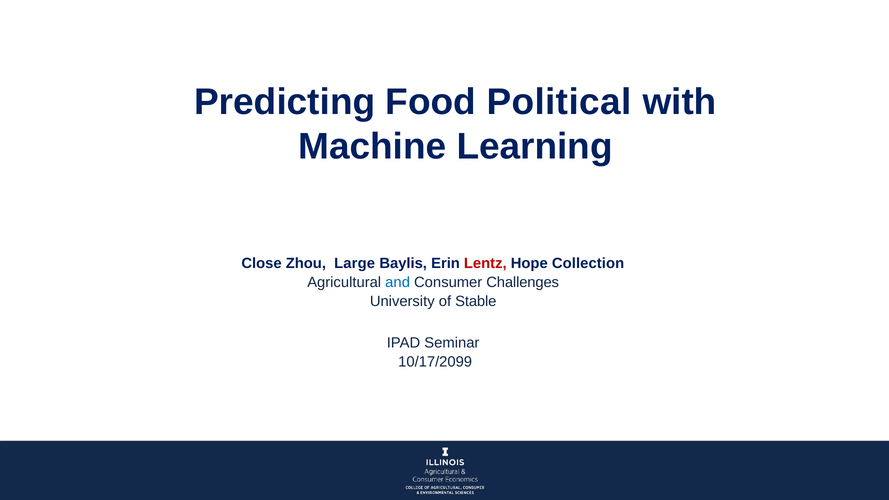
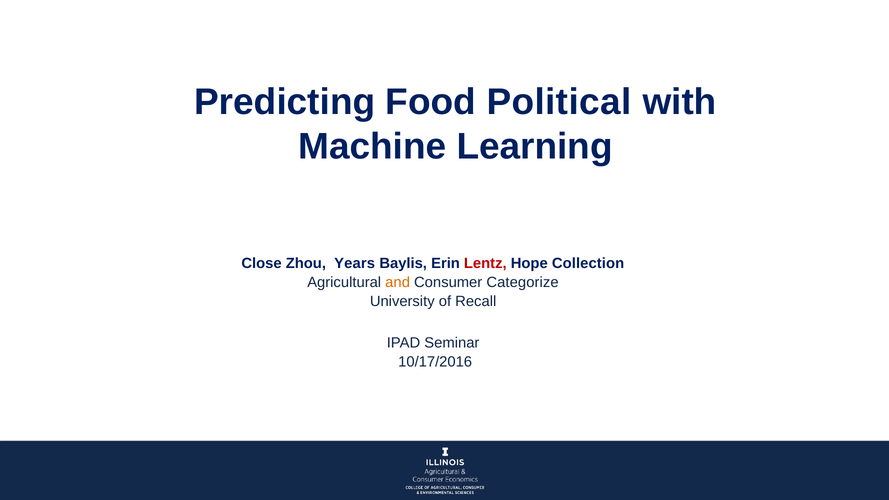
Large: Large -> Years (355, 264)
and colour: blue -> orange (398, 282)
Challenges: Challenges -> Categorize (523, 282)
Stable: Stable -> Recall (476, 301)
10/17/2099: 10/17/2099 -> 10/17/2016 (435, 362)
